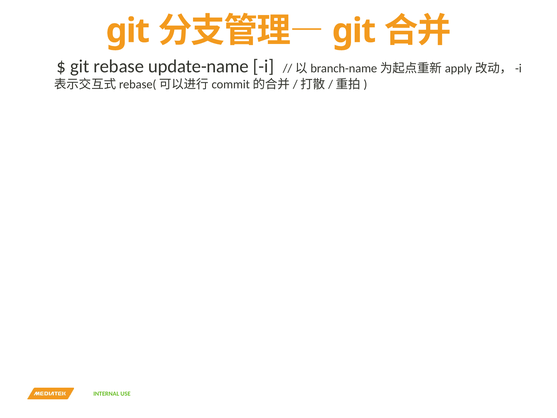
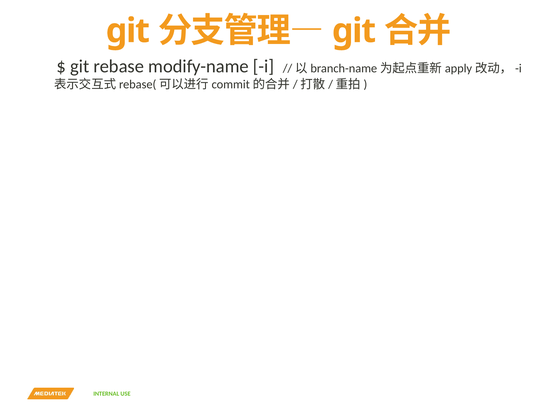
update-name: update-name -> modify-name (199, 66)
